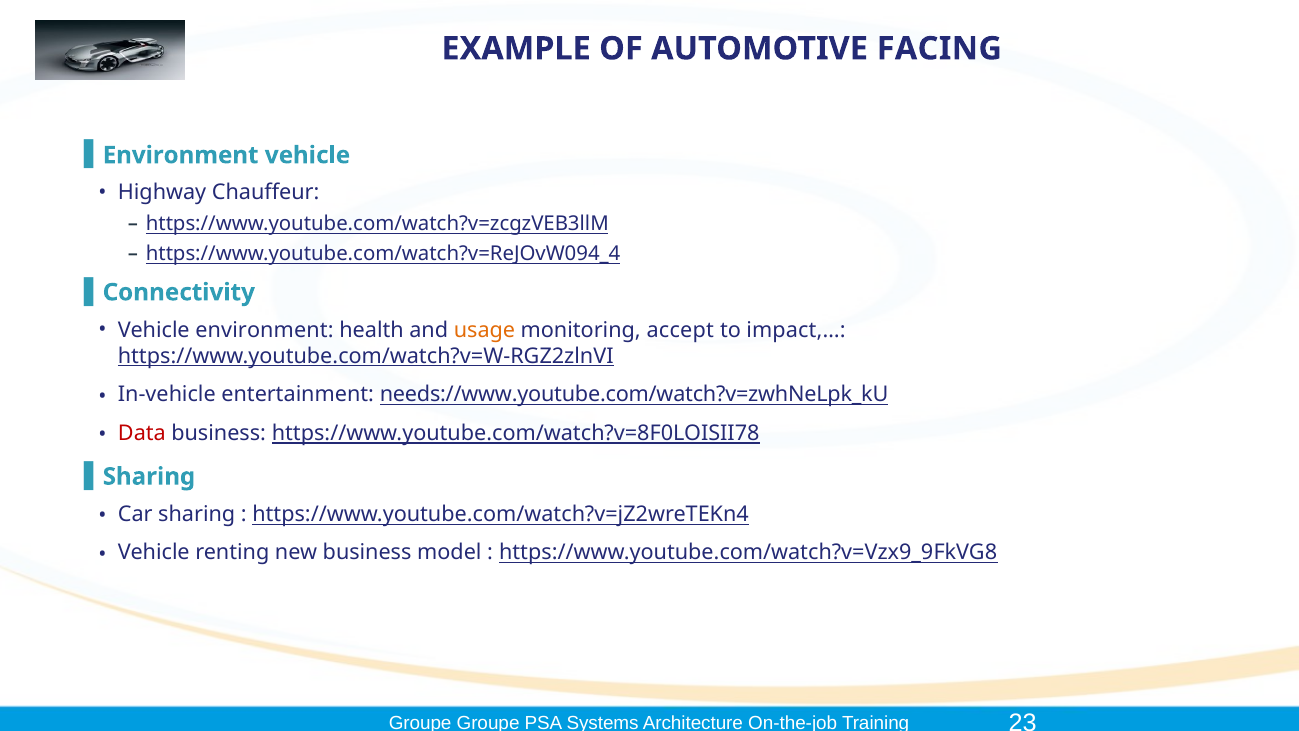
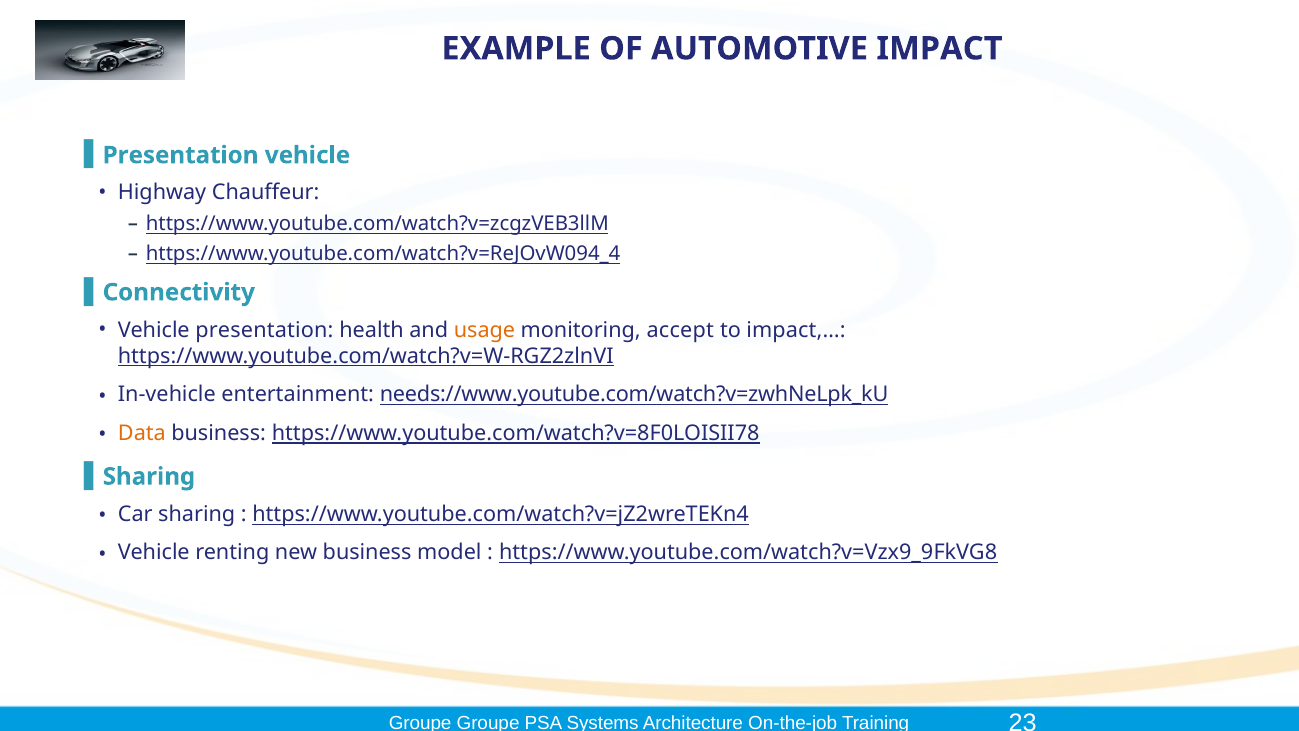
FACING: FACING -> IMPACT (939, 49)
Environment: Environment -> Presentation (181, 155)
Vehicle environment: environment -> presentation (264, 330)
Data colour: red -> orange (142, 433)
